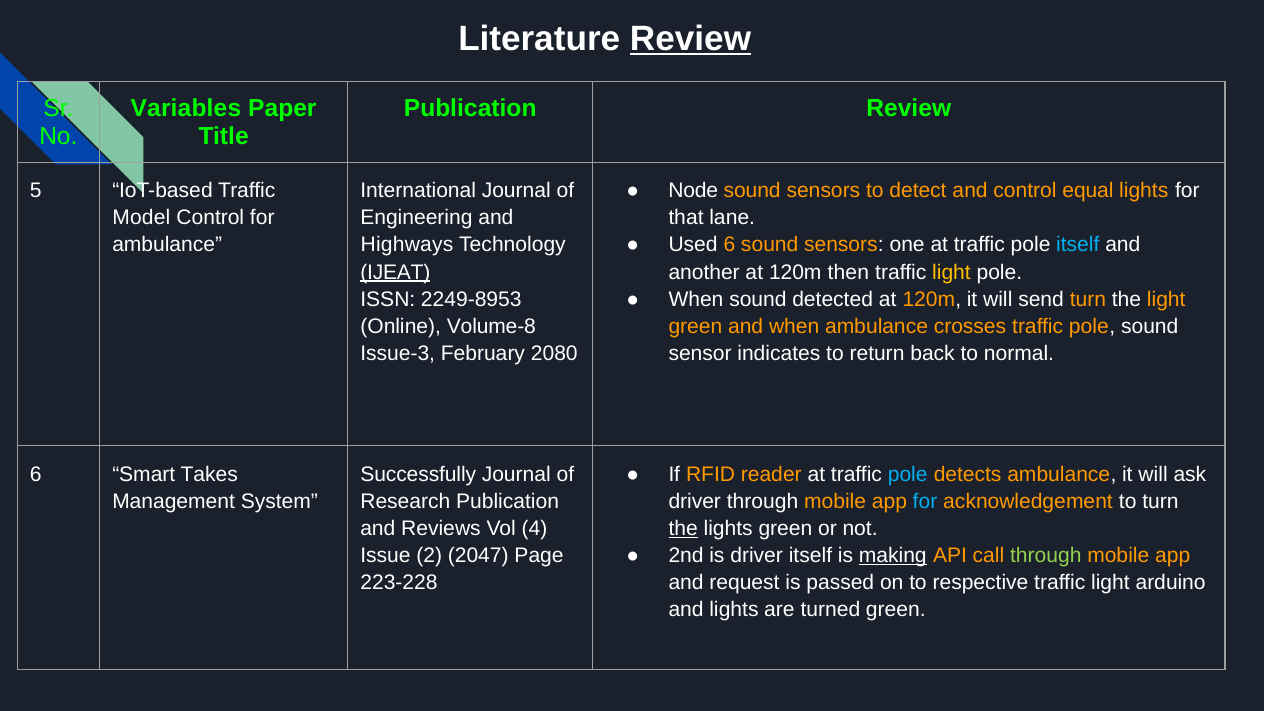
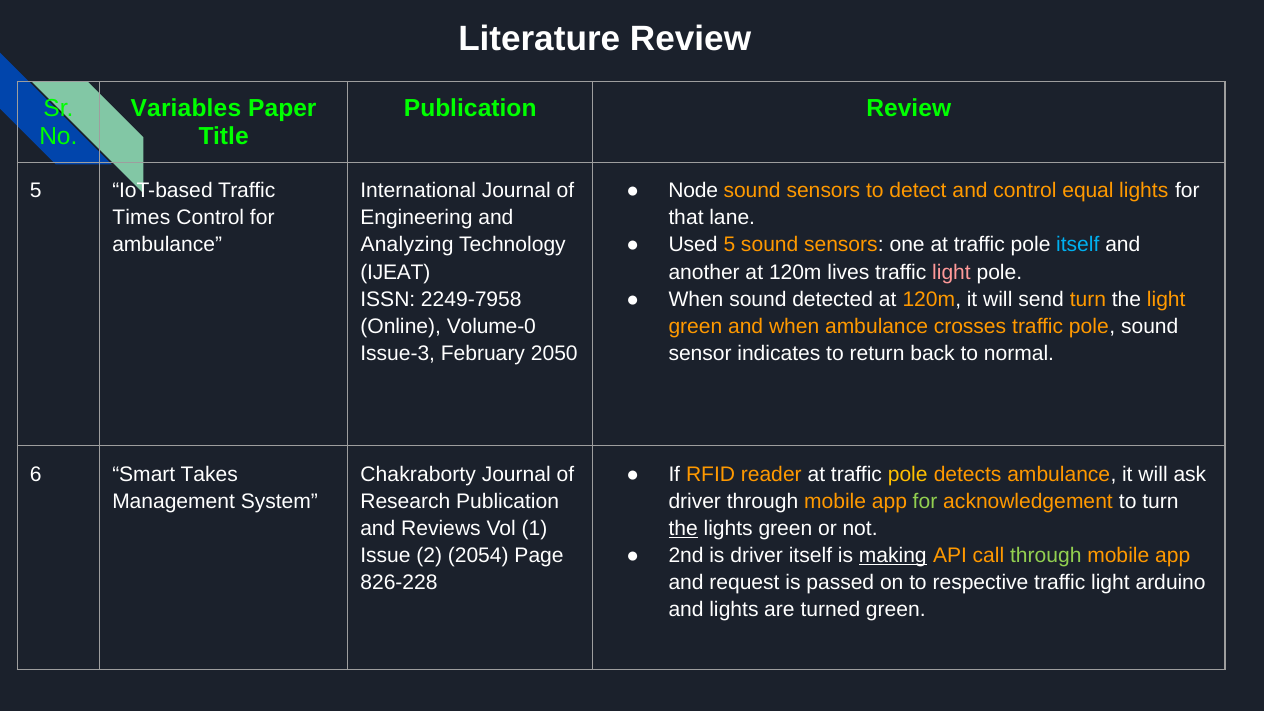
Review underline: present -> none (690, 39)
Model: Model -> Times (141, 218)
Highways: Highways -> Analyzing (407, 245)
Used 6: 6 -> 5 (729, 245)
IJEAT underline: present -> none (395, 272)
then: then -> lives (848, 272)
light colour: yellow -> pink (951, 272)
2249-8953: 2249-8953 -> 2249-7958 (471, 299)
Volume-8: Volume-8 -> Volume-0 (491, 326)
2080: 2080 -> 2050 (554, 353)
Successfully: Successfully -> Chakraborty (418, 474)
pole colour: light blue -> yellow (908, 474)
for colour: light blue -> light green (925, 501)
4: 4 -> 1 (535, 528)
2047: 2047 -> 2054 (478, 556)
223-228: 223-228 -> 826-228 (399, 583)
